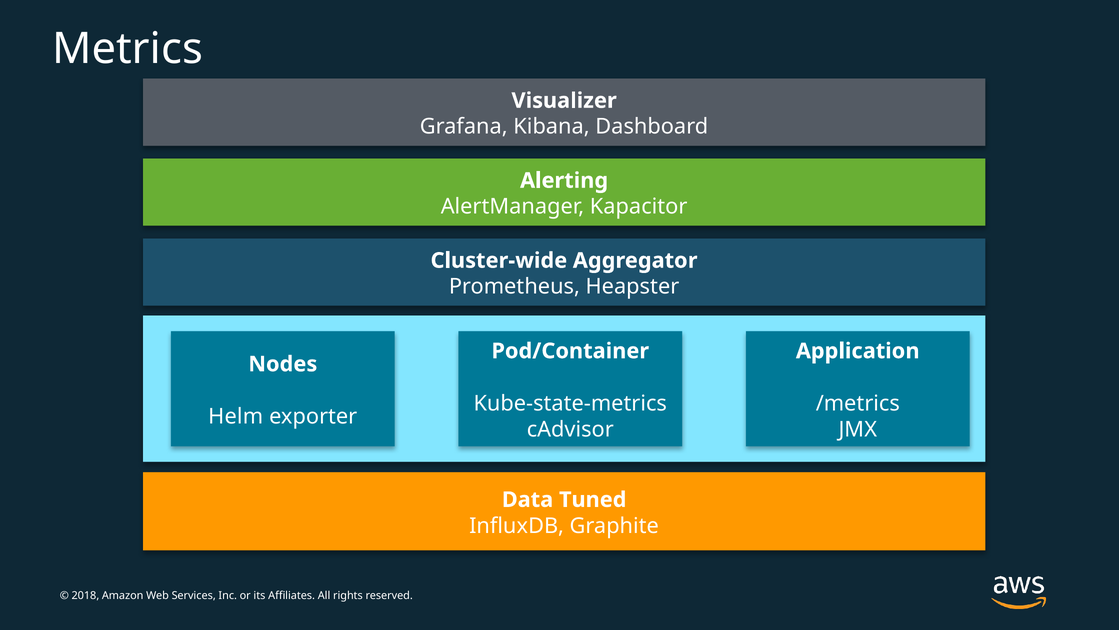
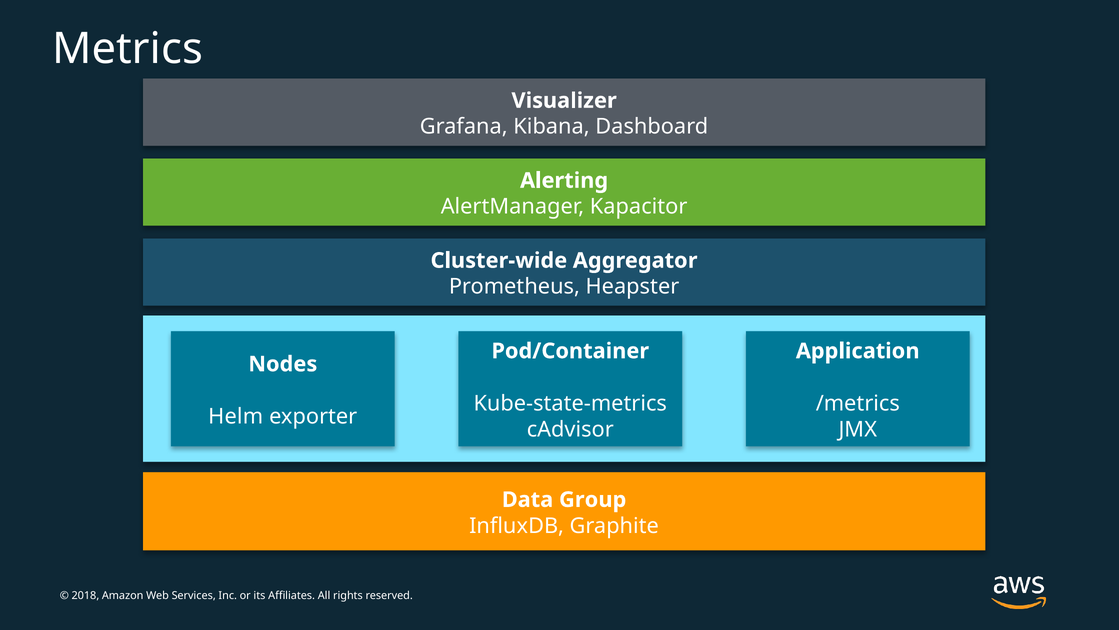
Tuned: Tuned -> Group (593, 499)
